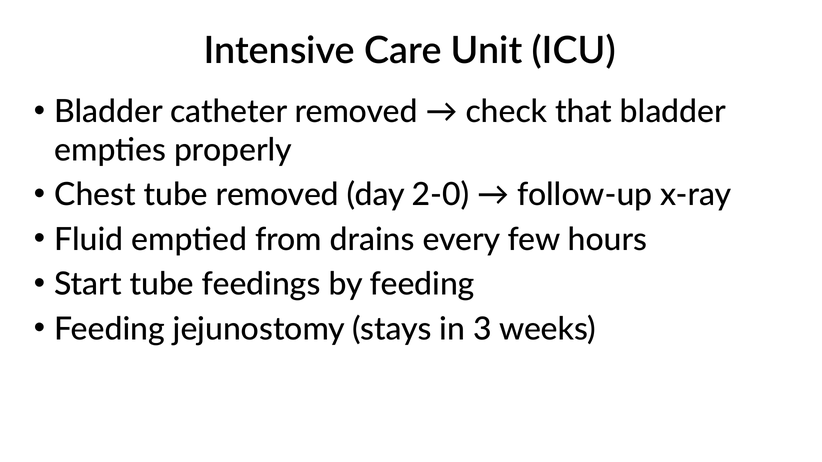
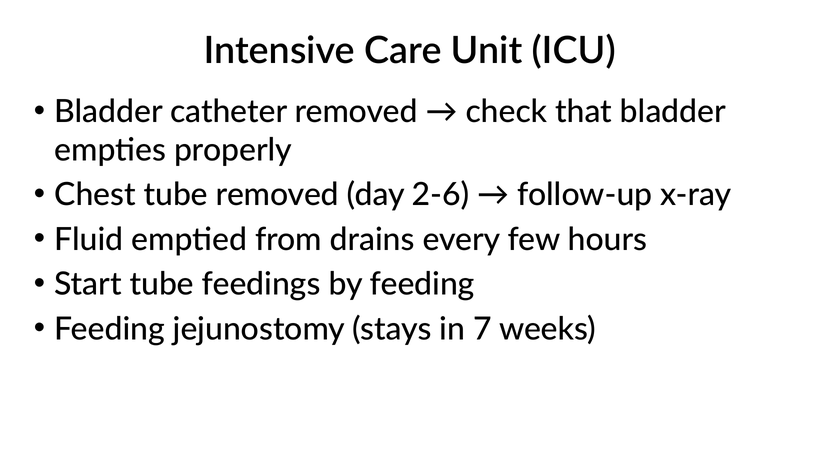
2-0: 2-0 -> 2-6 (441, 195)
3: 3 -> 7 (482, 329)
